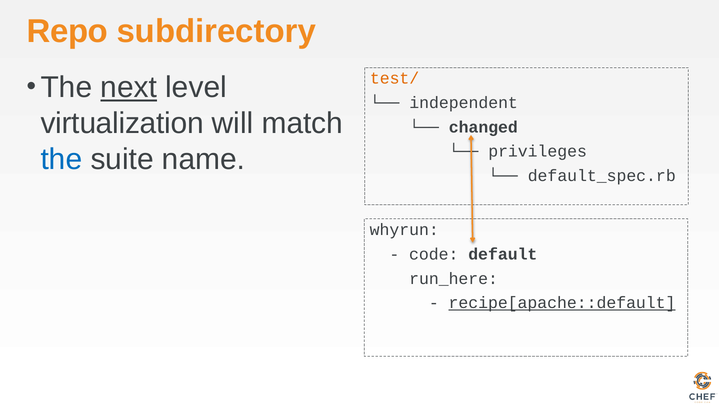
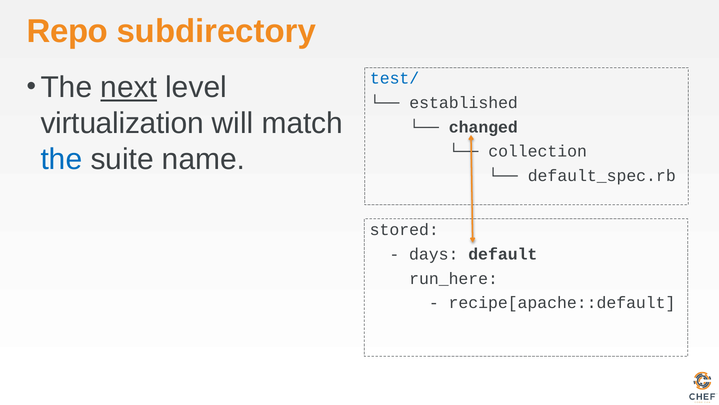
test/ colour: orange -> blue (395, 78)
independent: independent -> established (464, 103)
privileges: privileges -> collection (538, 151)
whyrun: whyrun -> stored (404, 230)
code: code -> days (434, 254)
recipe[apache::default underline: present -> none (562, 302)
